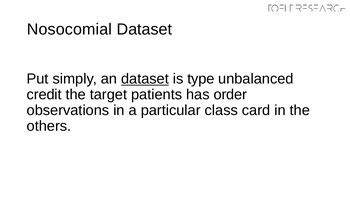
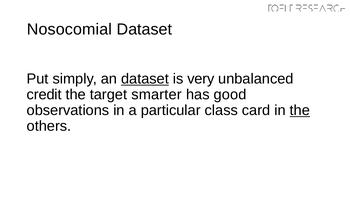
type: type -> very (201, 79)
patients: patients -> smarter (157, 95)
order: order -> good (230, 95)
the underline: none -> present (300, 110)
